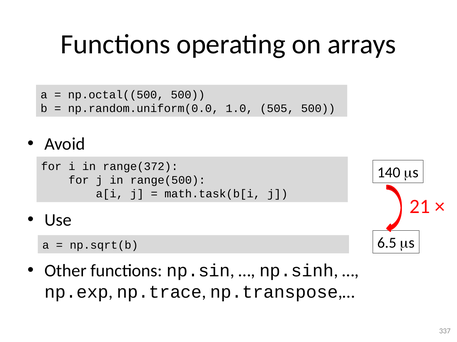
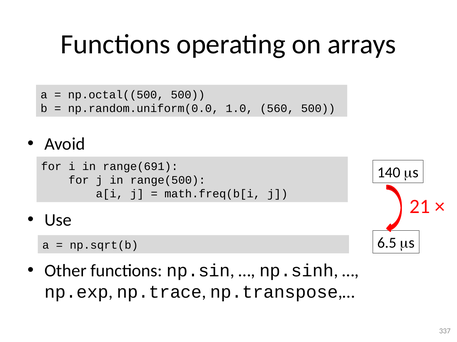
505: 505 -> 560 (277, 109)
range(372: range(372 -> range(691 (140, 167)
math.task(b[i: math.task(b[i -> math.freq(b[i (212, 194)
